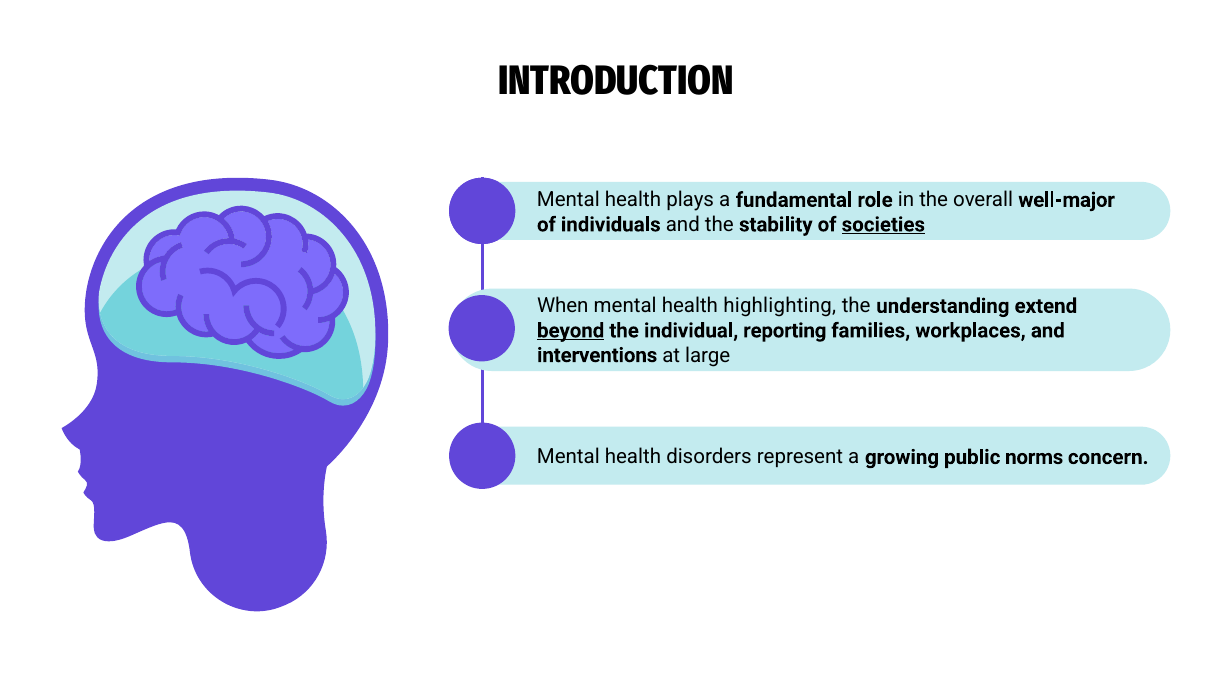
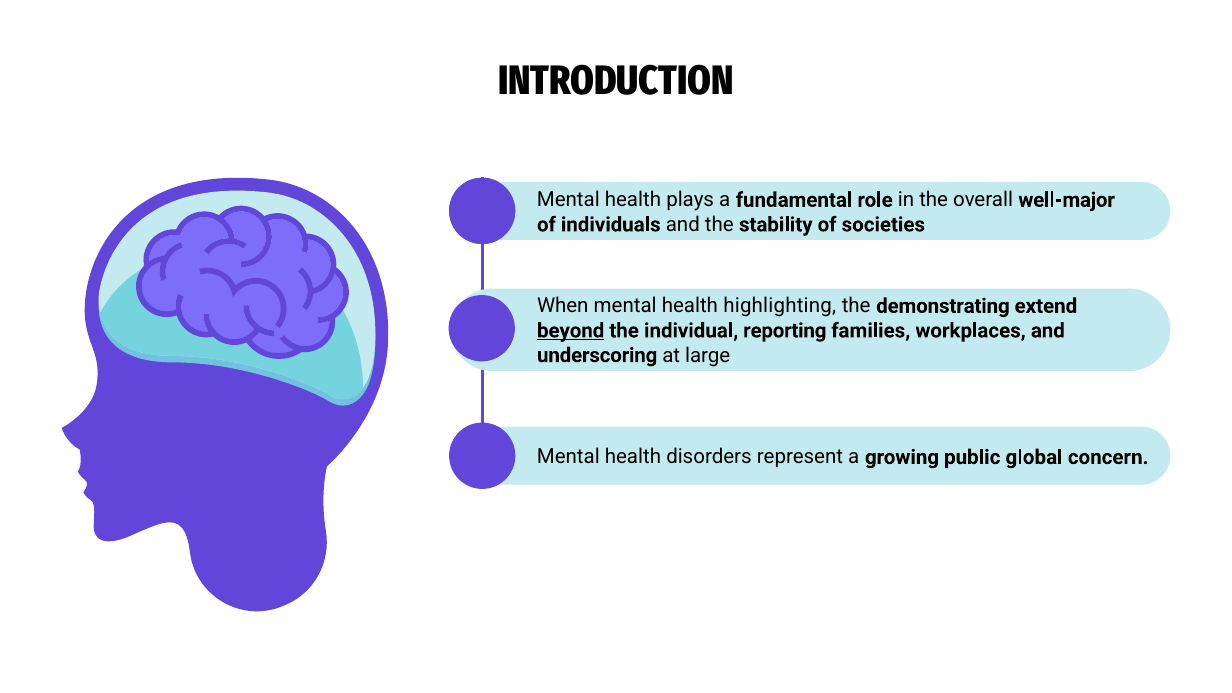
societies underline: present -> none (883, 225)
understanding: understanding -> demonstrating (943, 306)
interventions: interventions -> underscoring (597, 355)
norms: norms -> global (1034, 457)
